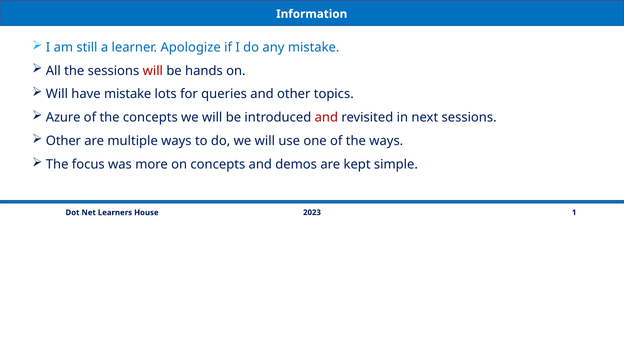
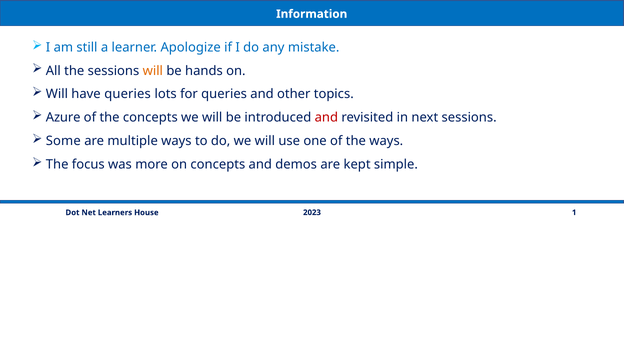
will colour: red -> orange (153, 71)
have mistake: mistake -> queries (128, 94)
Other: Other -> Some (63, 141)
